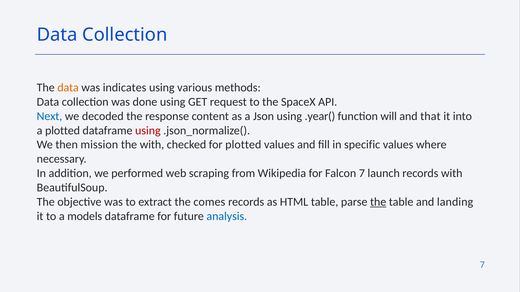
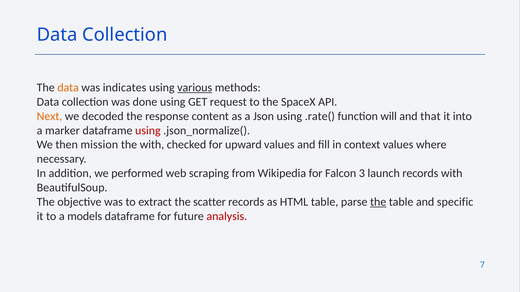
various underline: none -> present (195, 88)
Next colour: blue -> orange (50, 116)
.year(: .year( -> .rate( (320, 116)
a plotted: plotted -> marker (62, 131)
for plotted: plotted -> upward (243, 145)
specific: specific -> context (362, 145)
Falcon 7: 7 -> 3 (362, 174)
comes: comes -> scatter (209, 202)
landing: landing -> specific (455, 202)
analysis colour: blue -> red (227, 216)
